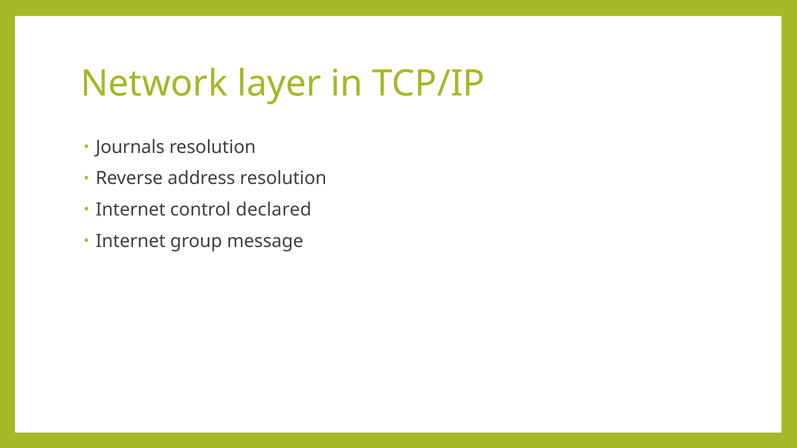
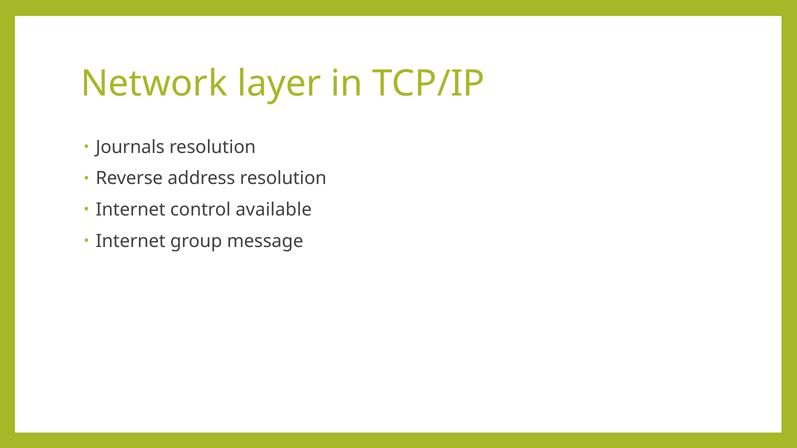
declared: declared -> available (274, 210)
